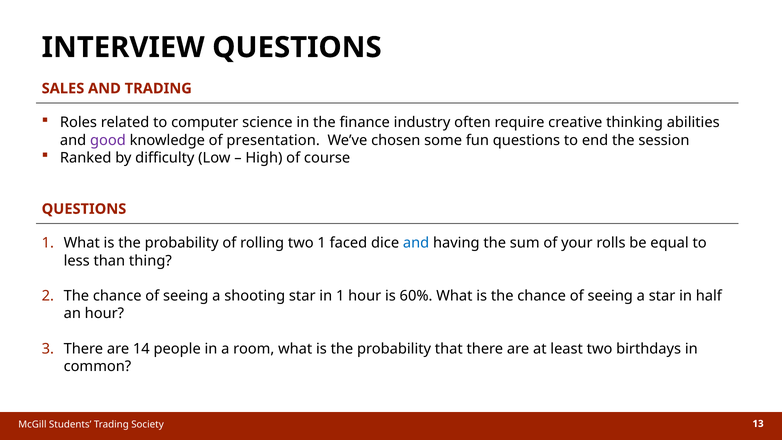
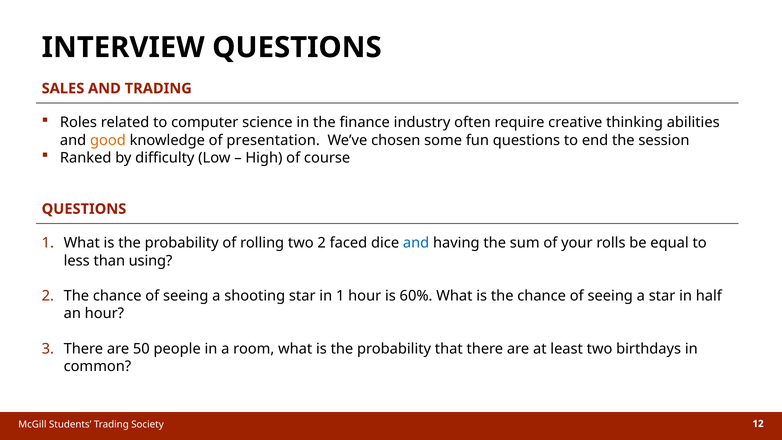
good colour: purple -> orange (108, 140)
two 1: 1 -> 2 (322, 243)
thing: thing -> using (150, 261)
14: 14 -> 50 (141, 349)
13: 13 -> 12 (758, 424)
